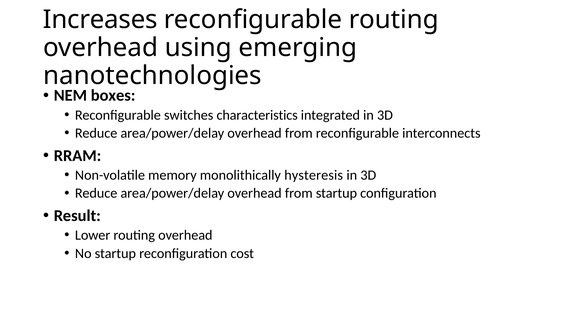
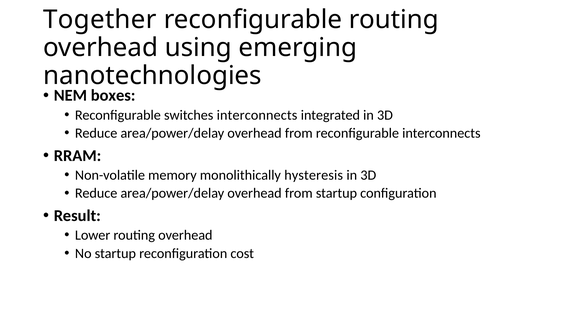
Increases: Increases -> Together (100, 20)
switches characteristics: characteristics -> interconnects (257, 115)
